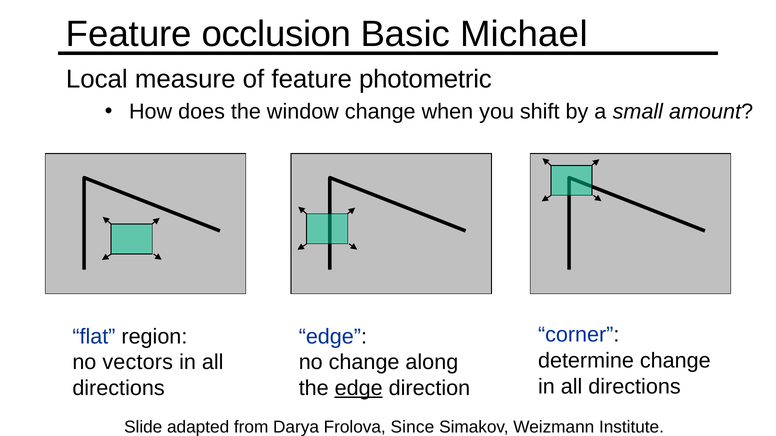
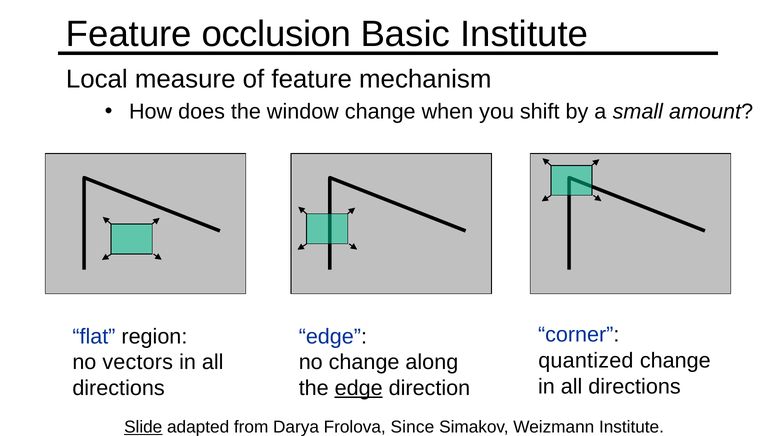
Basic Michael: Michael -> Institute (524, 34)
photometric: photometric -> mechanism (425, 79)
determine: determine -> quantized (586, 361)
Slide underline: none -> present (143, 428)
